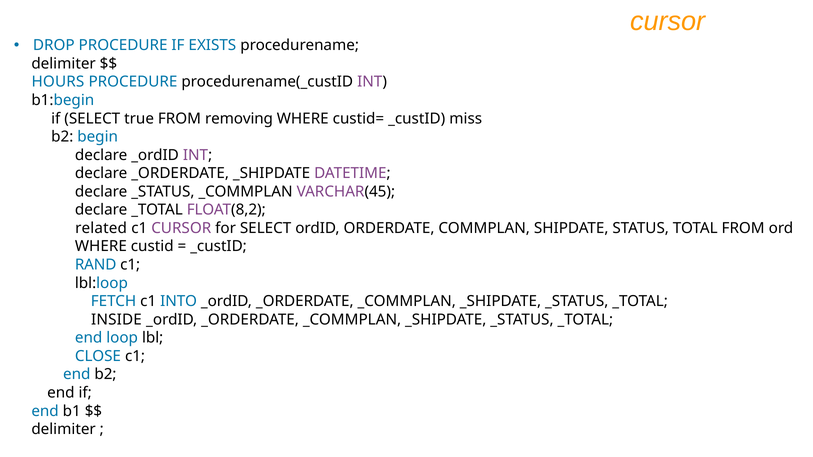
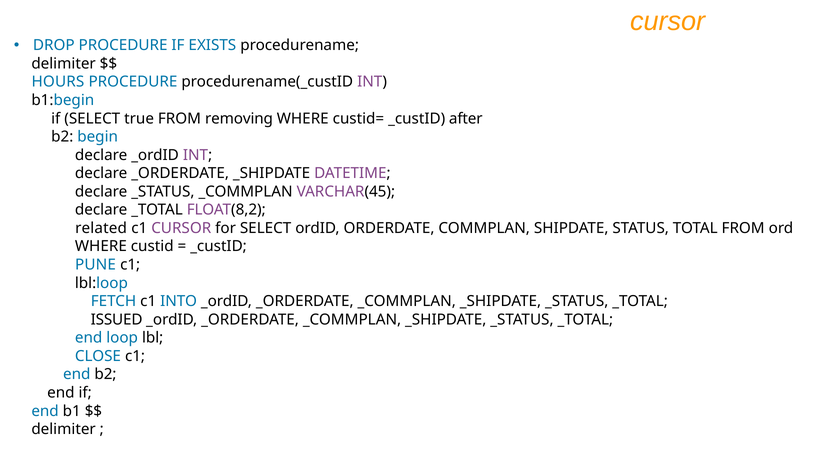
miss: miss -> after (466, 119)
RAND: RAND -> PUNE (95, 265)
INSIDE: INSIDE -> ISSUED (117, 320)
